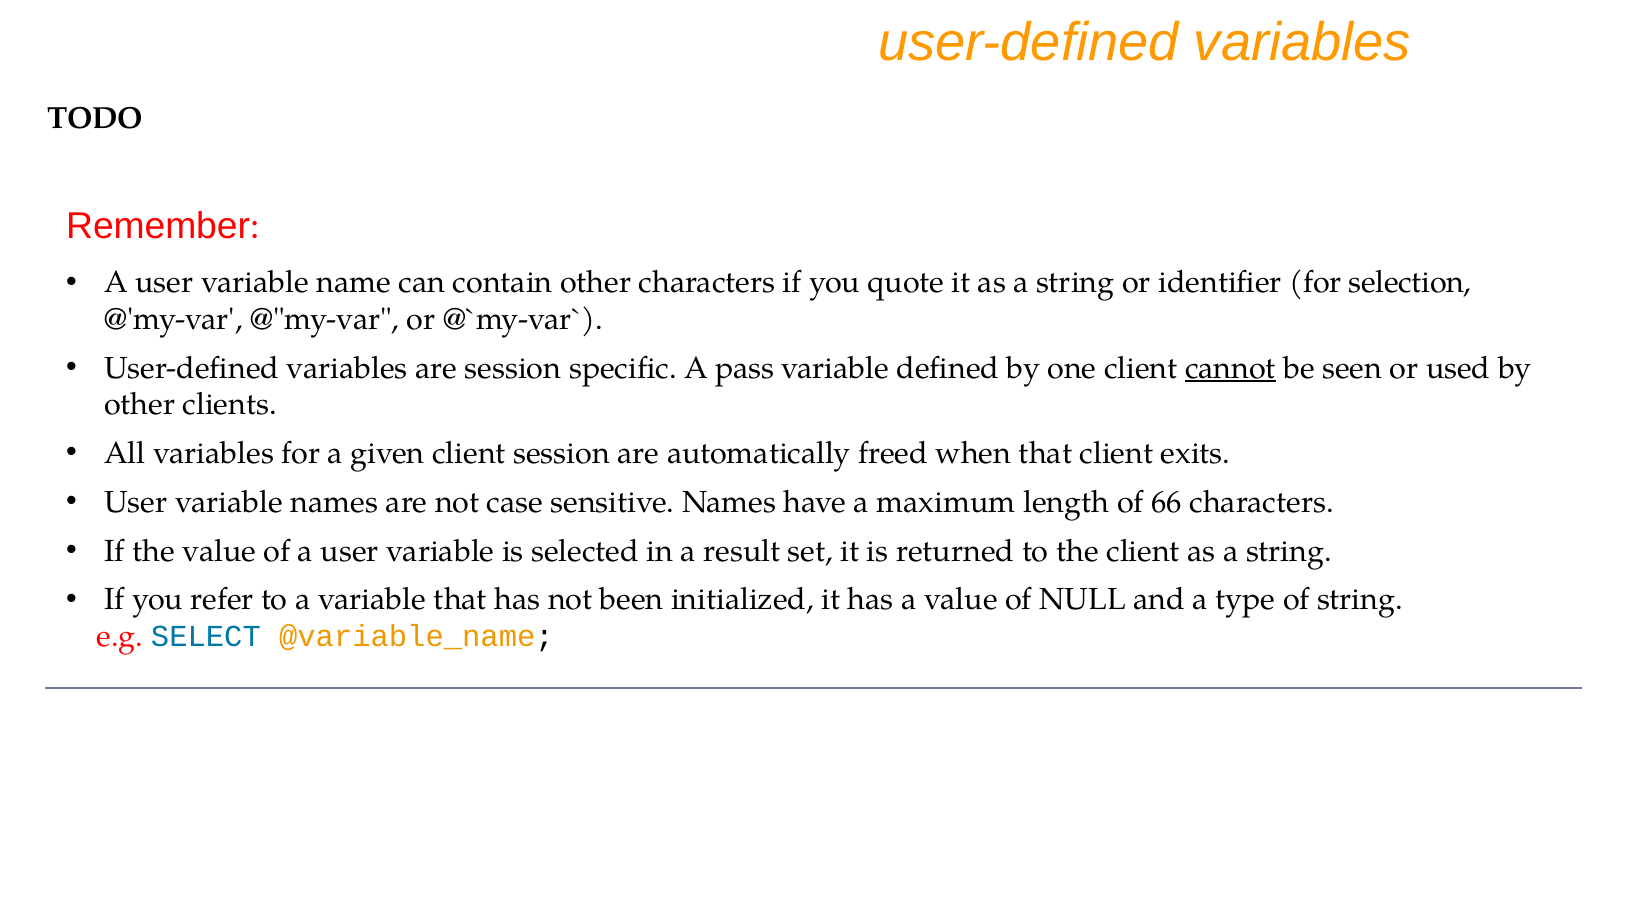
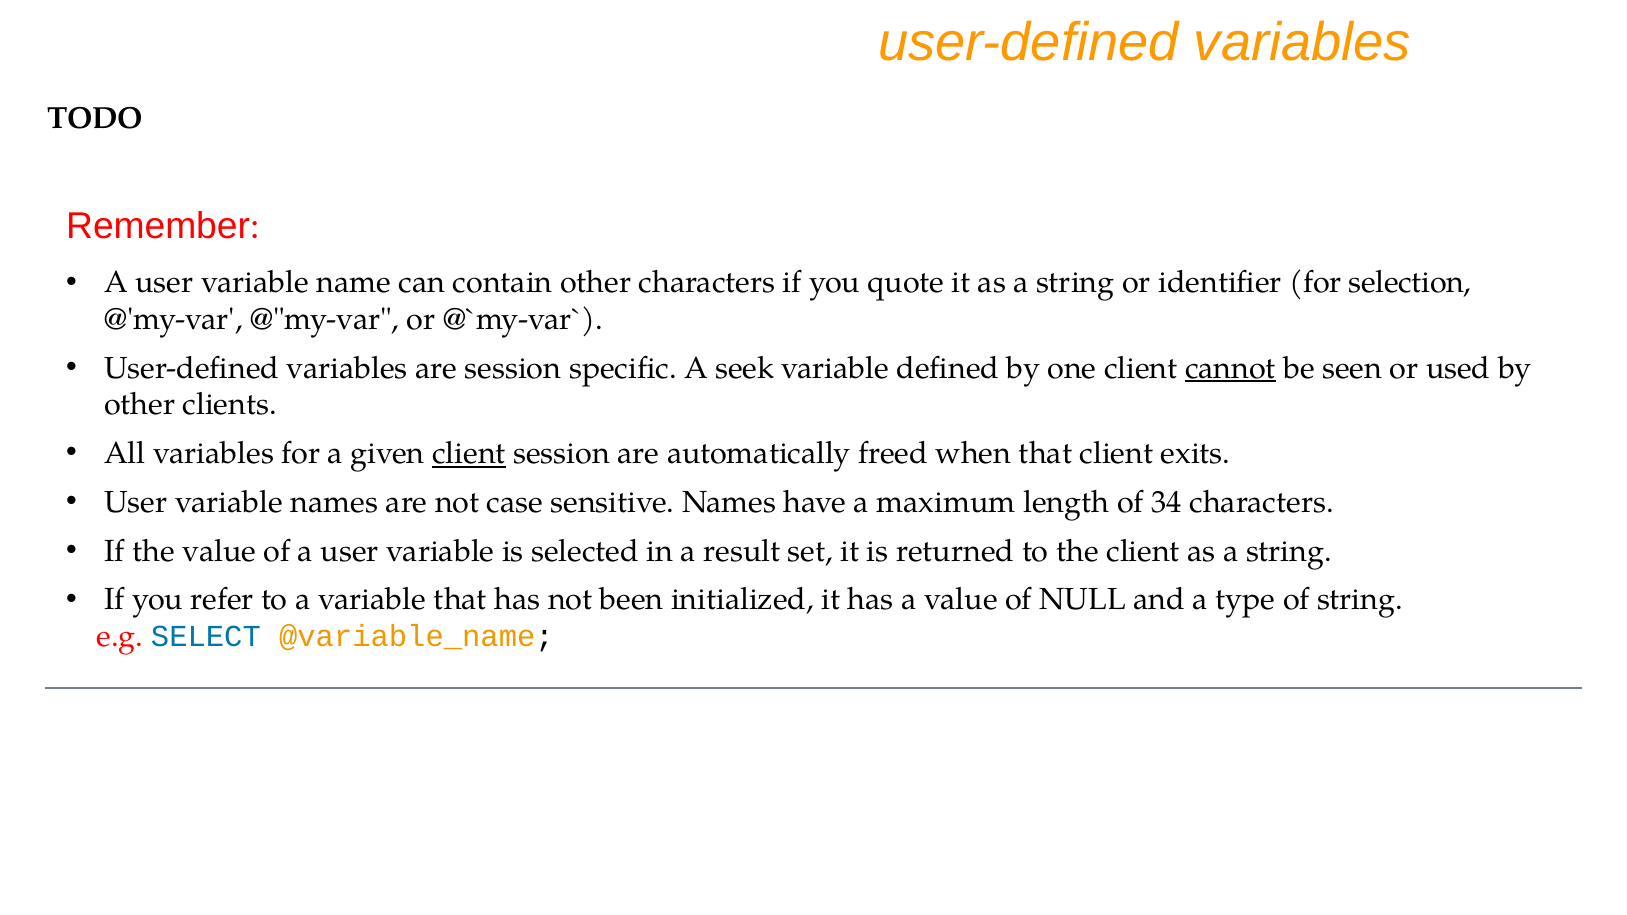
pass: pass -> seek (745, 368)
client underline: none -> present (469, 454)
66: 66 -> 34 (1167, 502)
